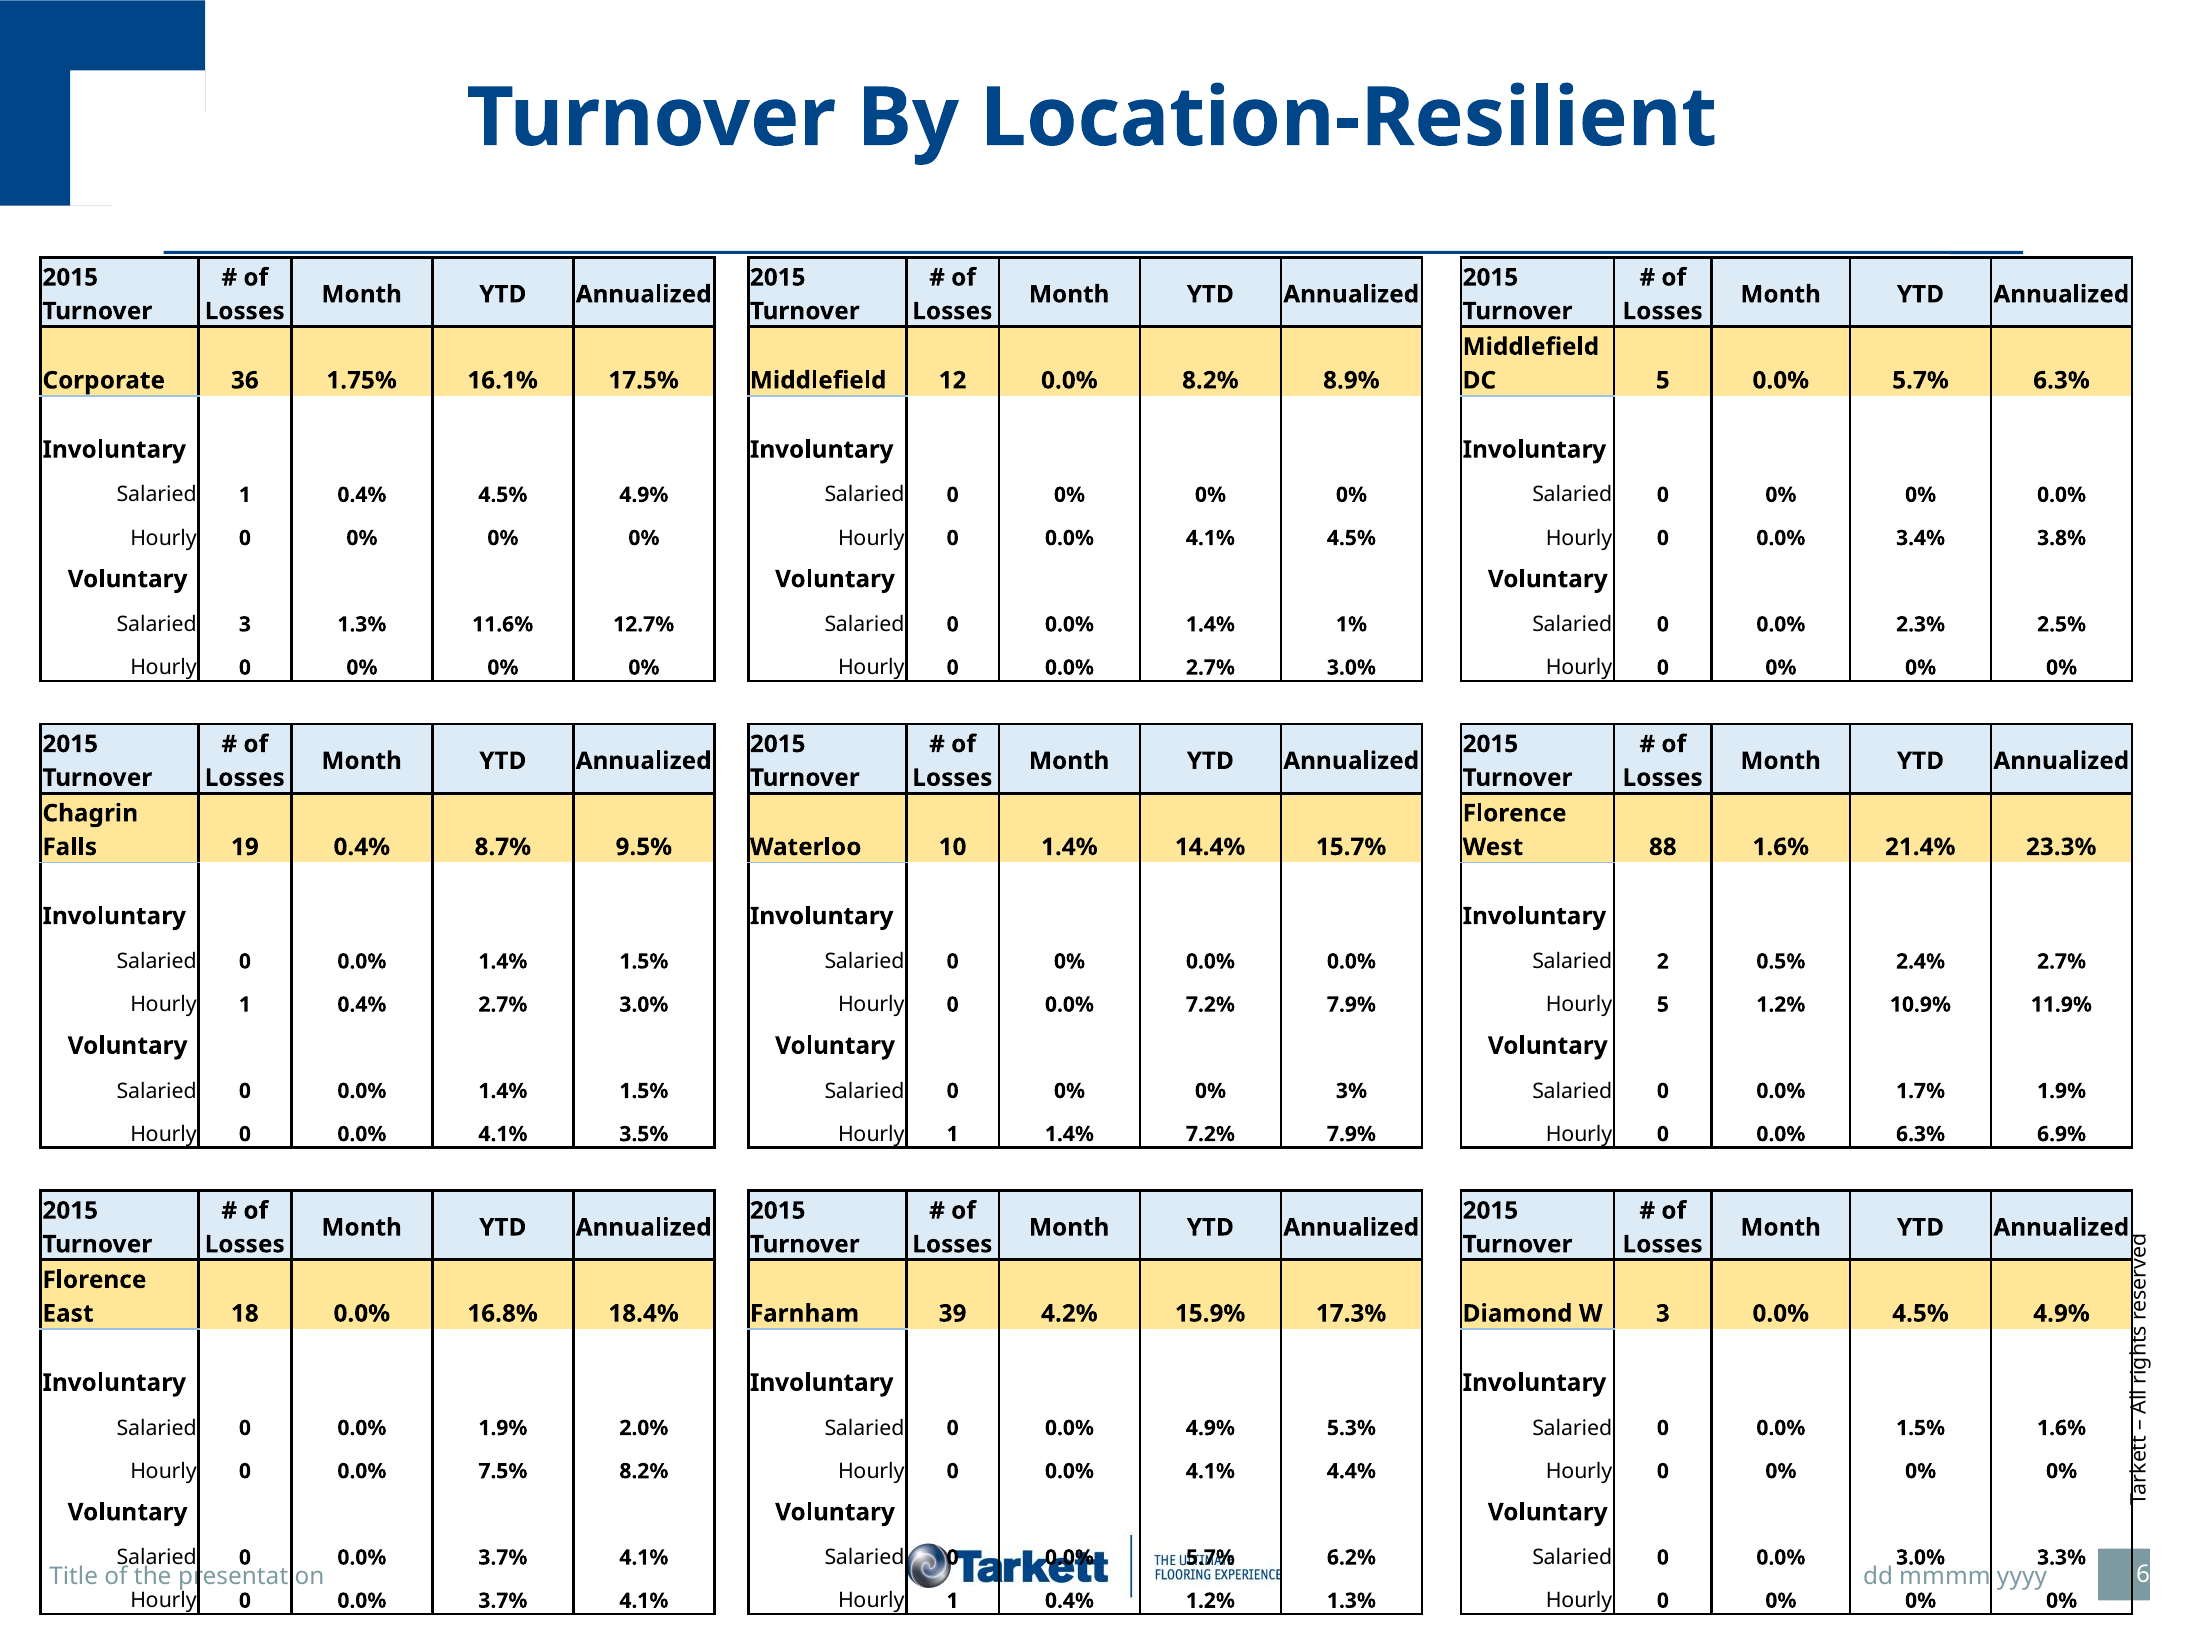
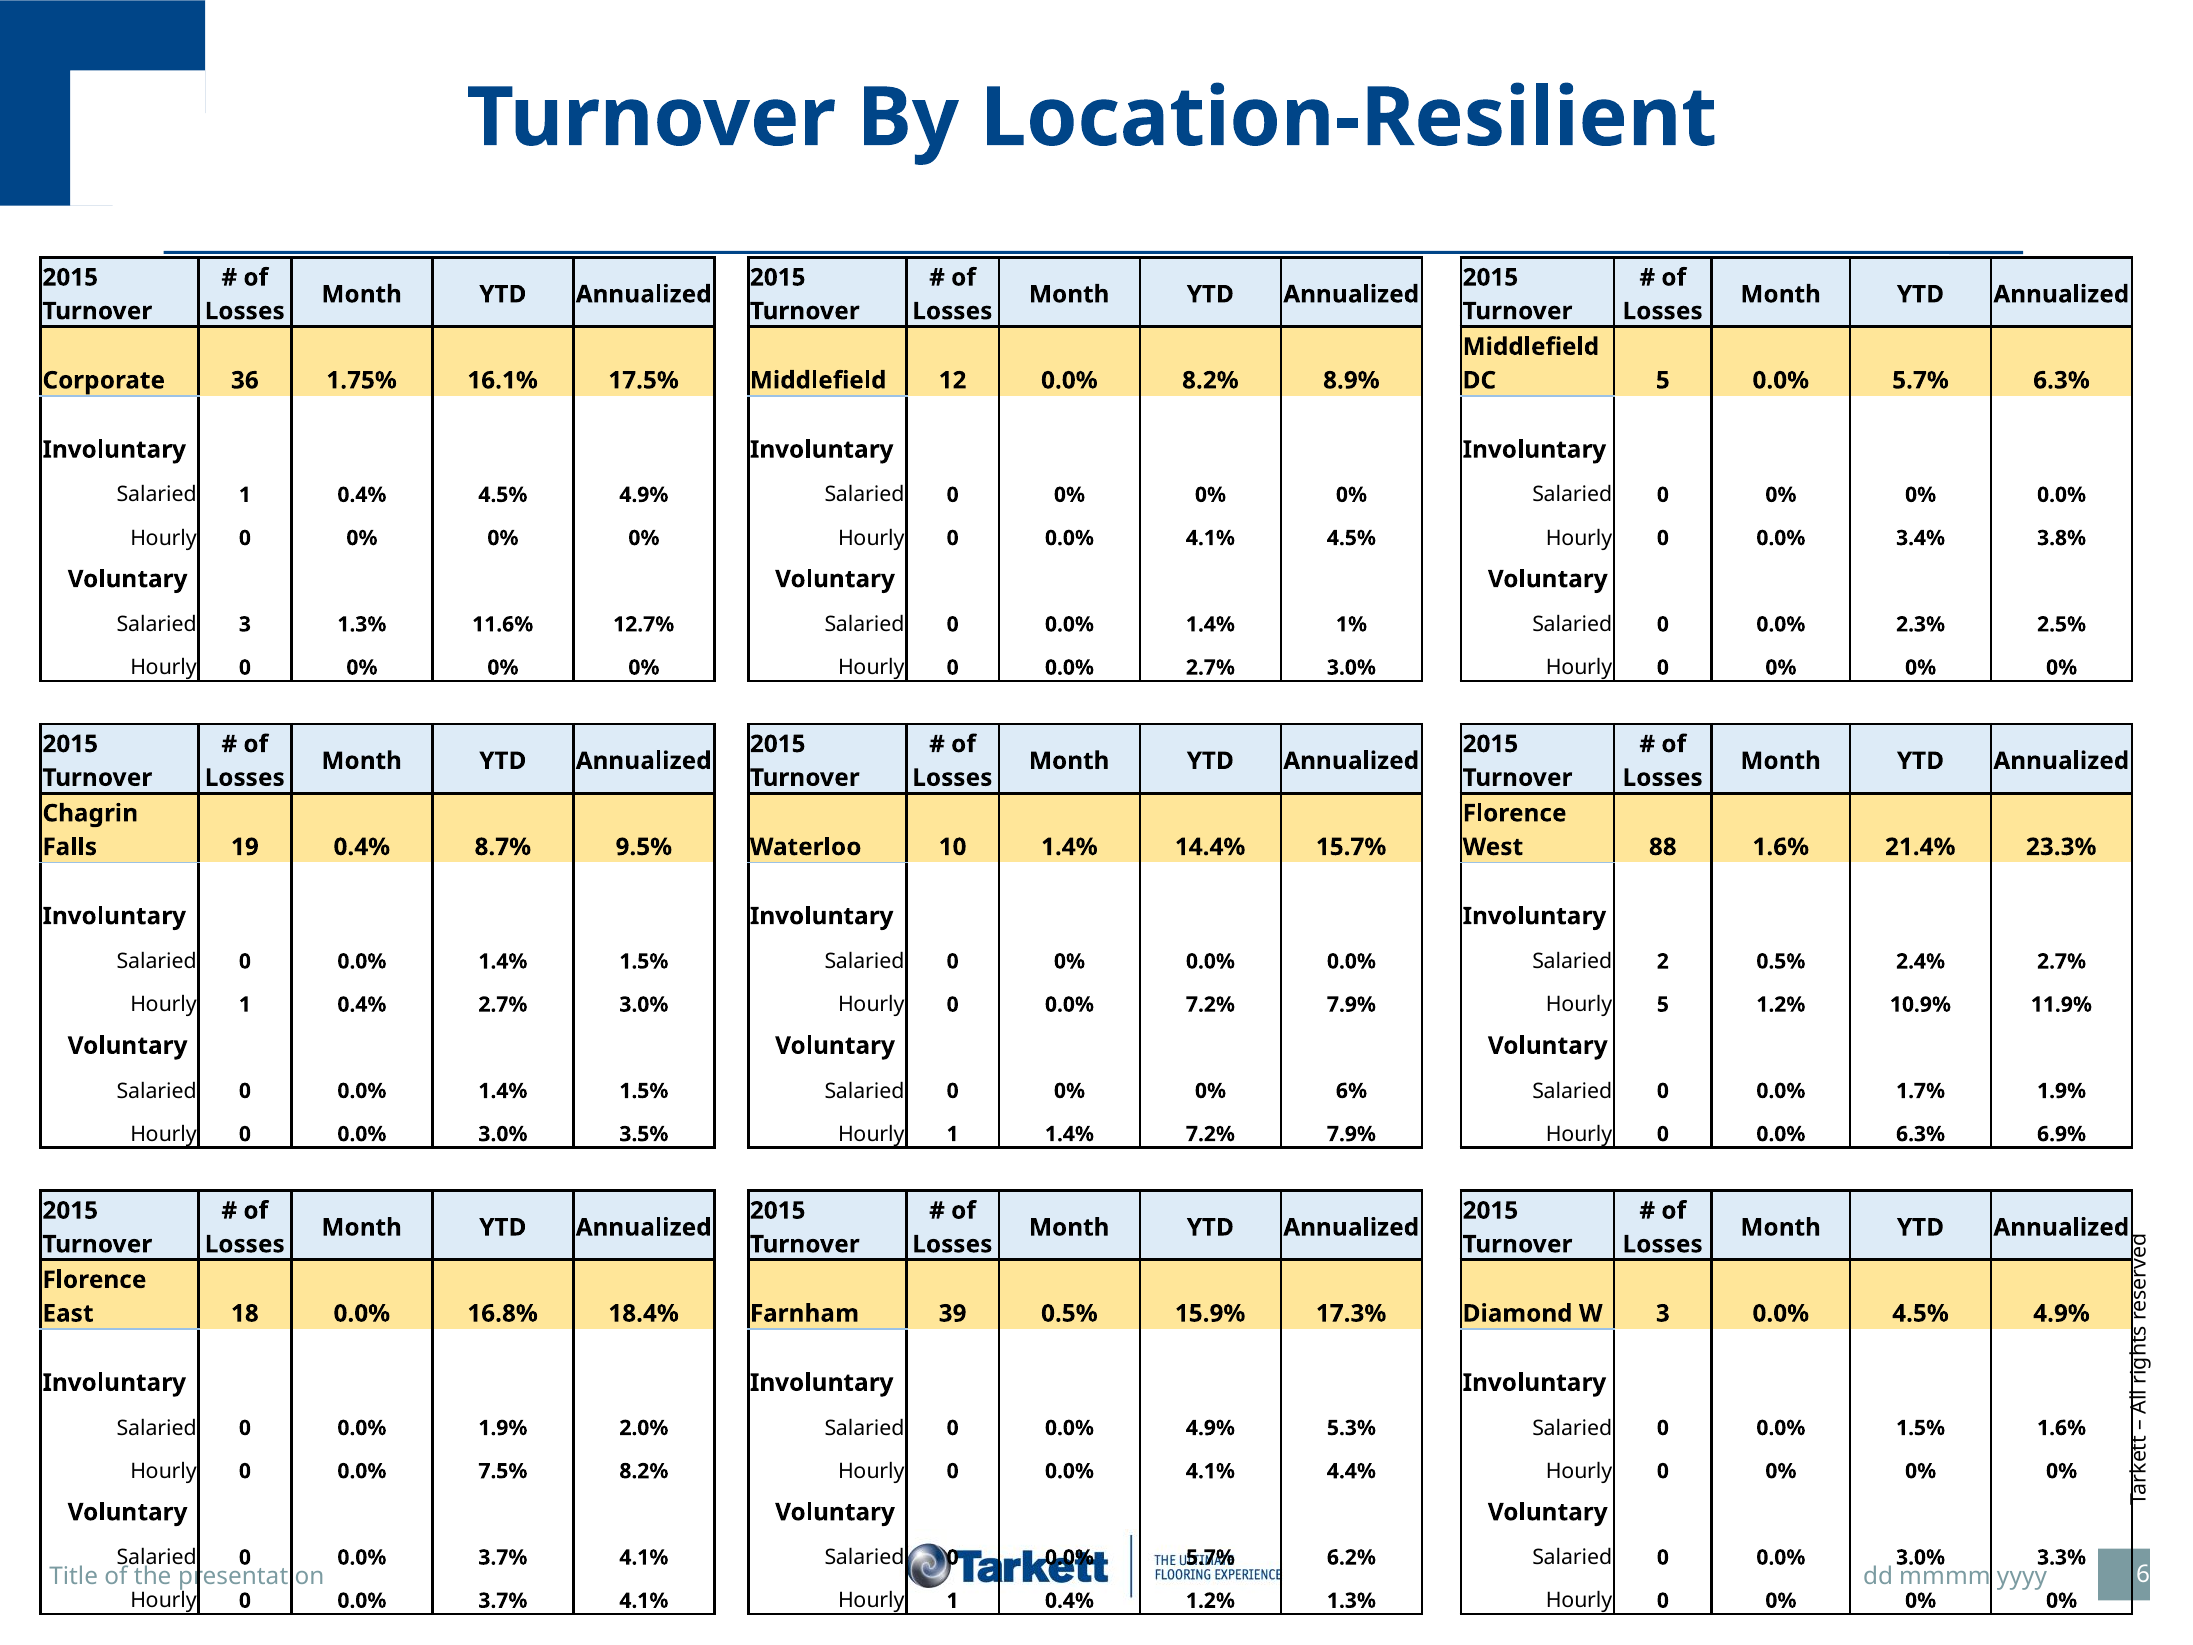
3%: 3% -> 6% (1352, 1091)
4.1%: 4.1% -> 3.0% (503, 1134)
39 4.2%: 4.2% -> 0.5% (1069, 1313)
